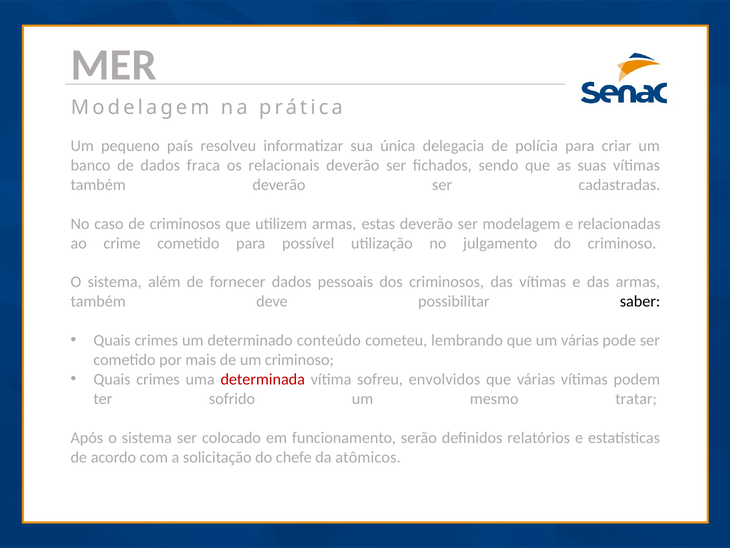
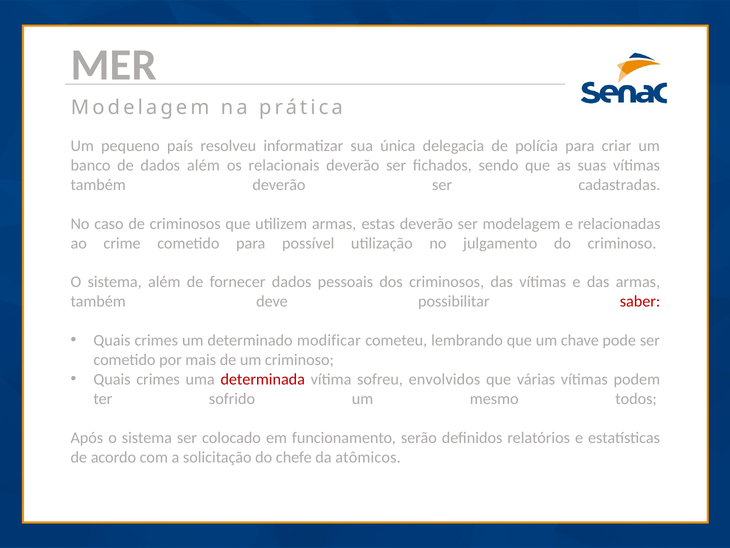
dados fraca: fraca -> além (203, 165)
saber colour: black -> red (640, 301)
conteúdo: conteúdo -> modificar (329, 340)
um várias: várias -> chave (580, 340)
tratar: tratar -> todos (636, 399)
